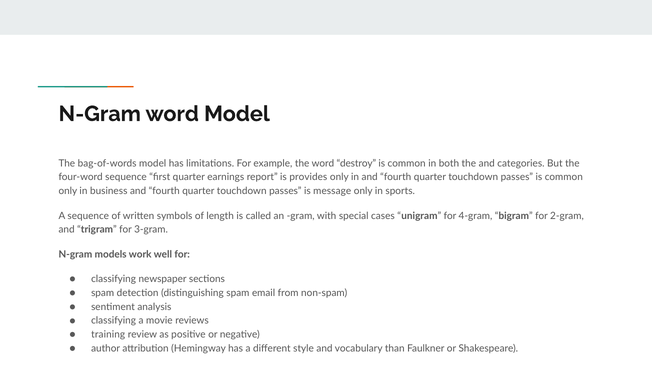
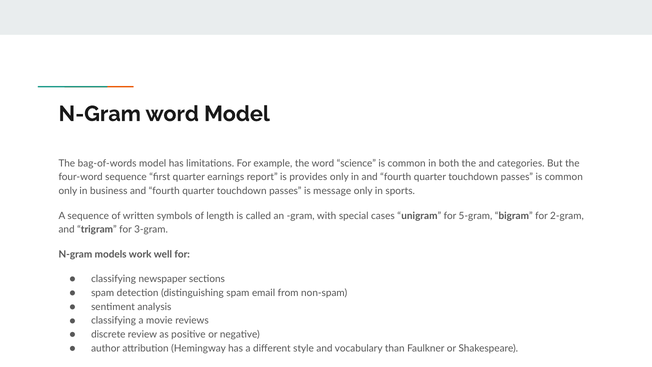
destroy: destroy -> science (356, 163)
4-gram: 4-gram -> 5-gram (475, 216)
training: training -> discrete (108, 334)
